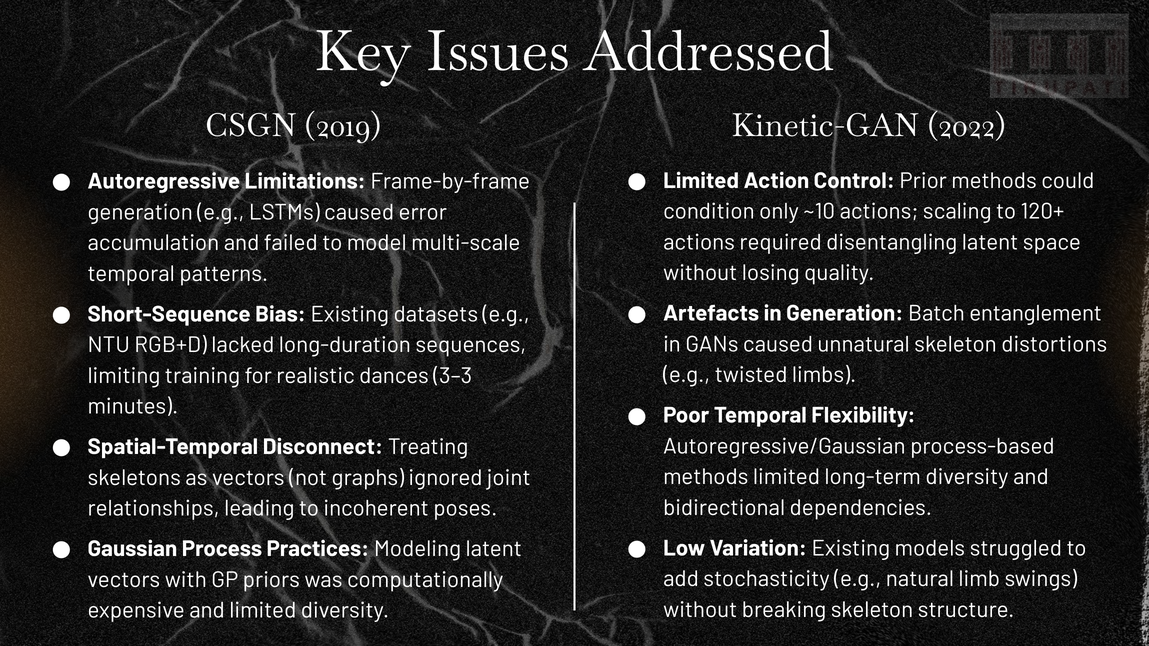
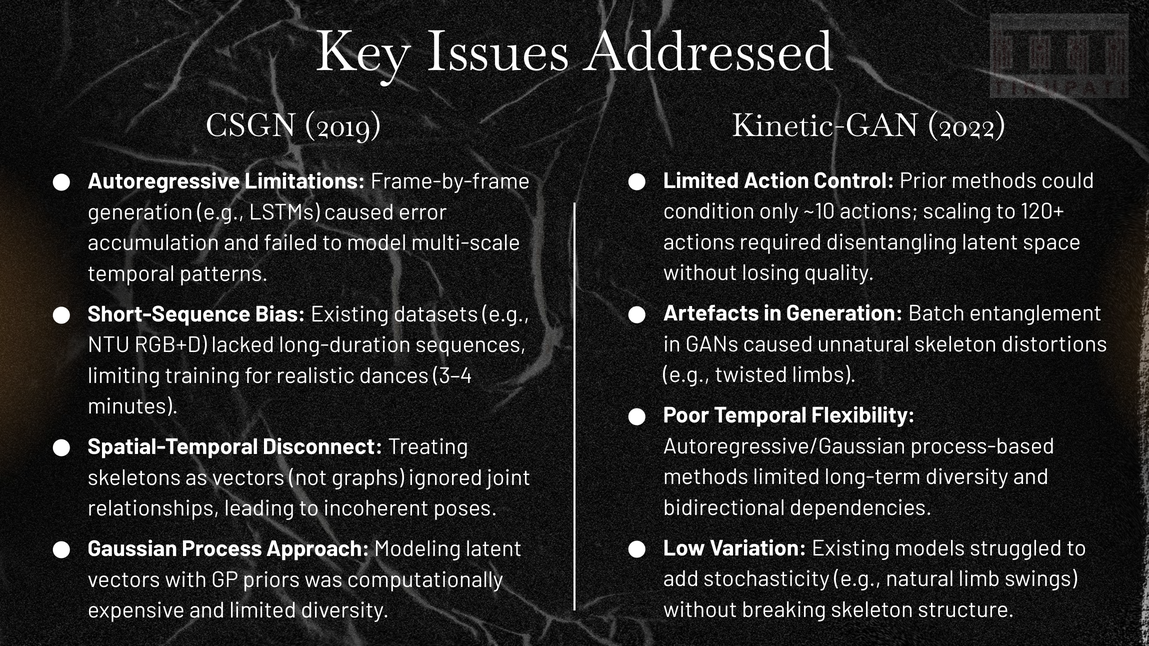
3–3: 3–3 -> 3–4 (453, 376)
Practices: Practices -> Approach (318, 549)
